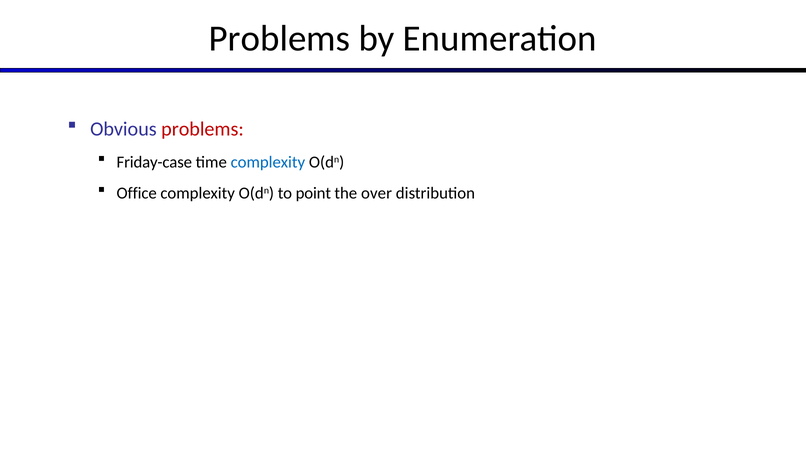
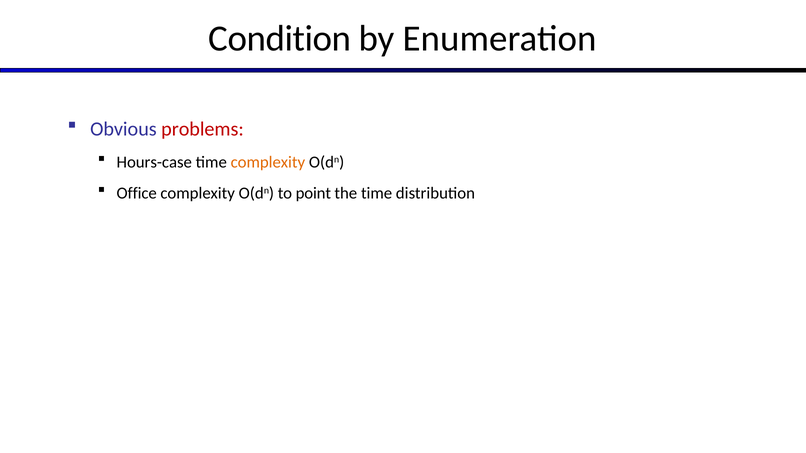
Problems: Problems -> Condition (280, 39)
Friday-case: Friday-case -> Hours-case (154, 162)
complexity colour: blue -> orange (268, 162)
the over: over -> time (377, 193)
